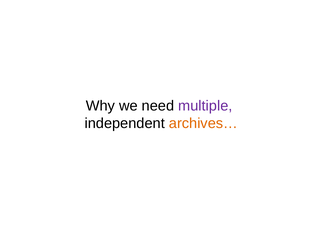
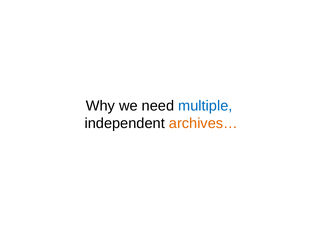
multiple colour: purple -> blue (205, 106)
